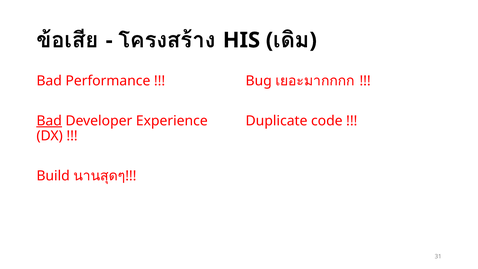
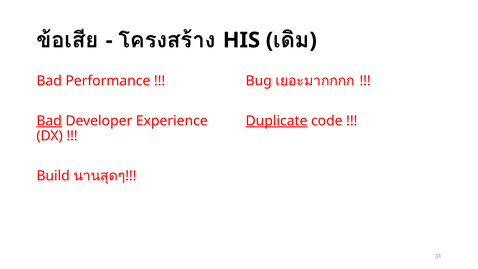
Duplicate underline: none -> present (277, 121)
